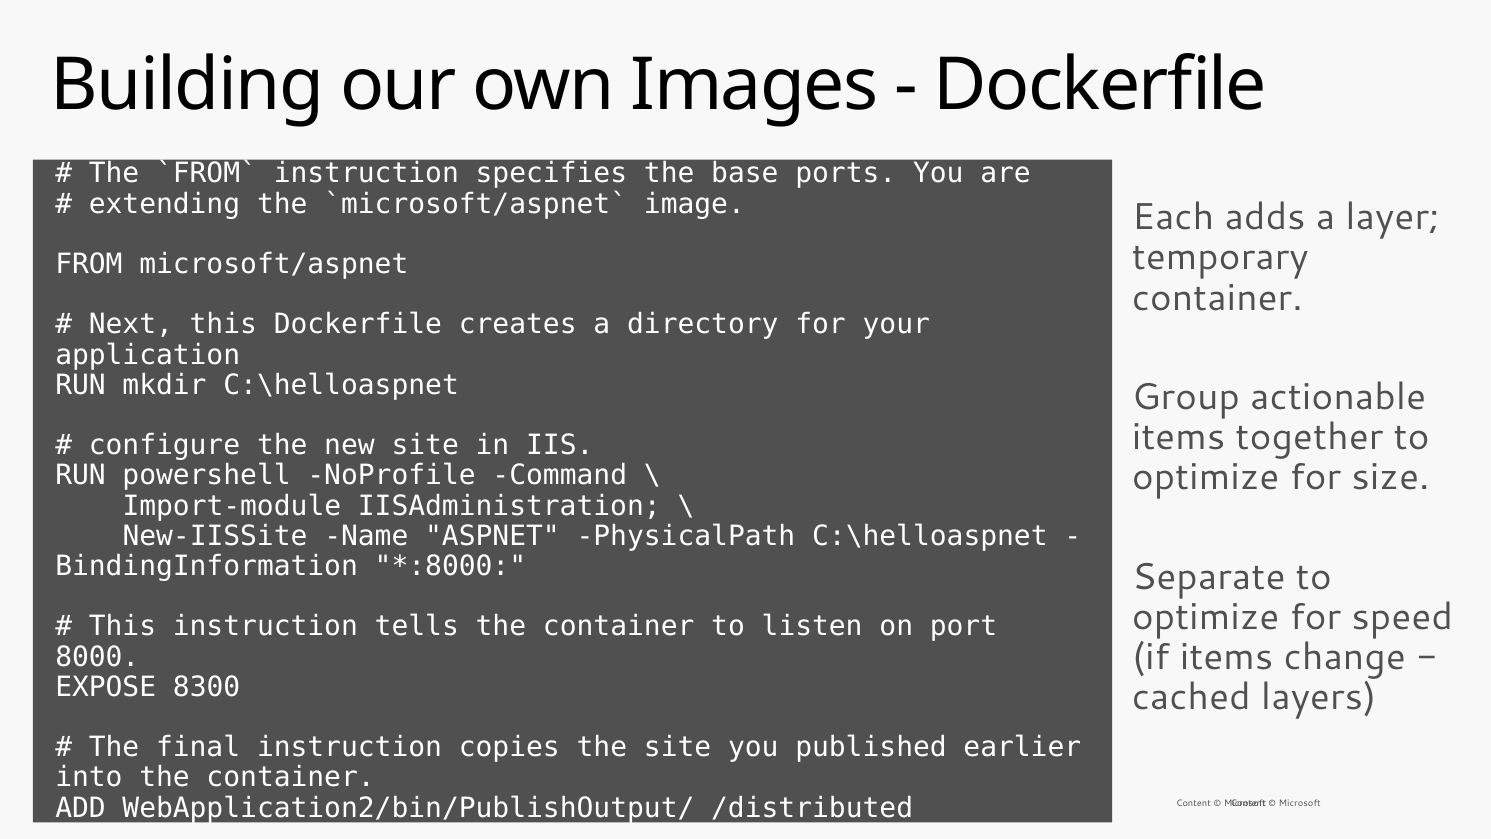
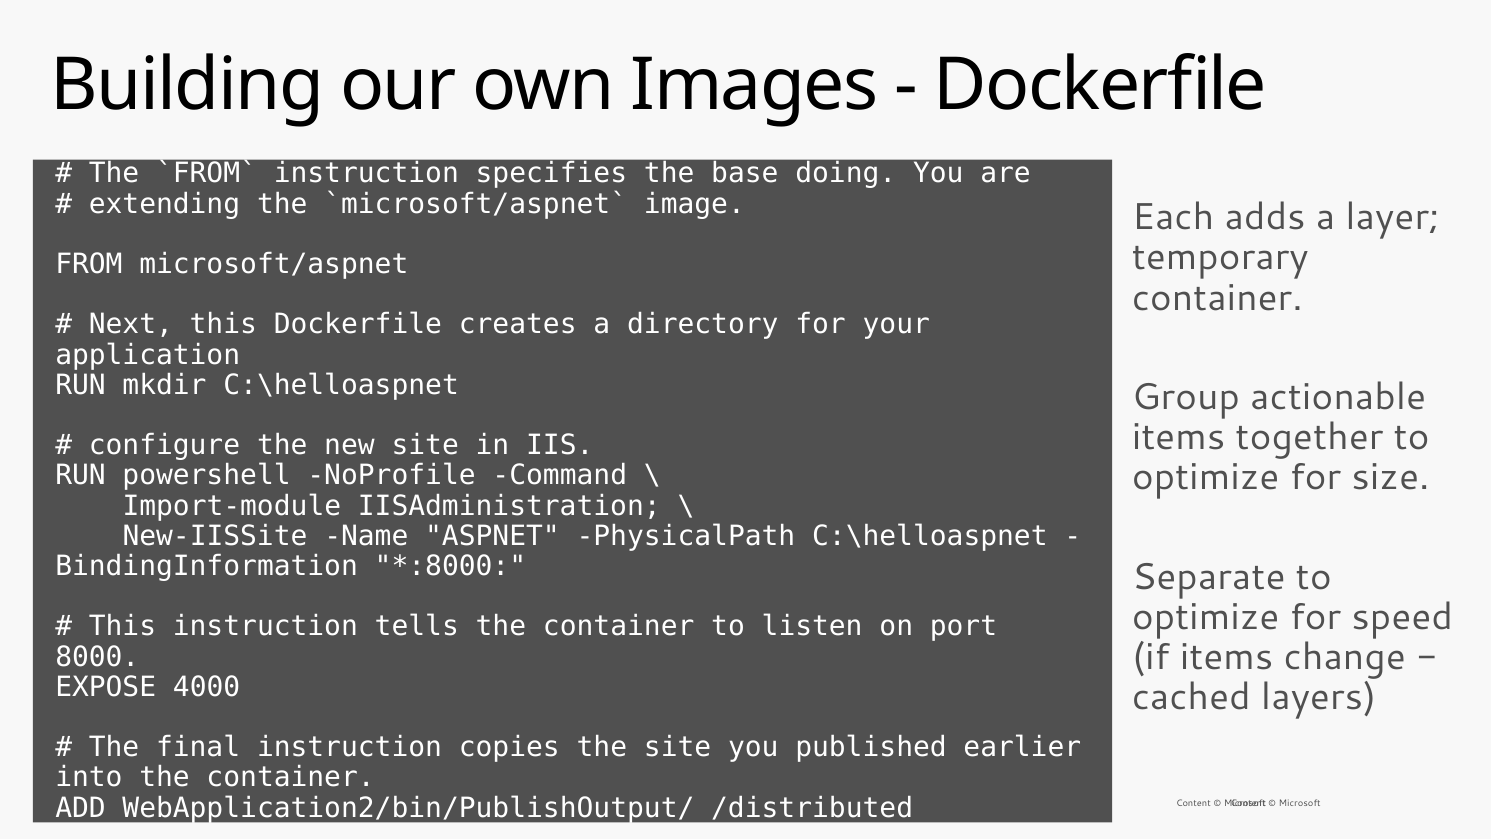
ports: ports -> doing (846, 174)
8300: 8300 -> 4000 (207, 687)
